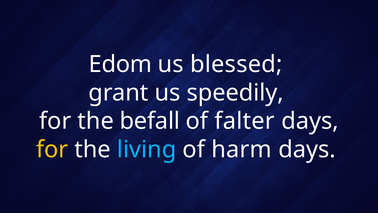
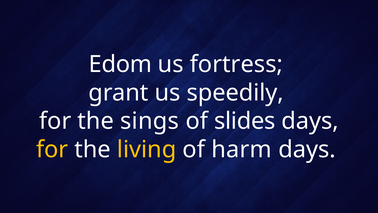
blessed: blessed -> fortress (236, 64)
befall: befall -> sings (150, 121)
falter: falter -> slides (245, 121)
living colour: light blue -> yellow (147, 149)
